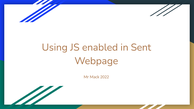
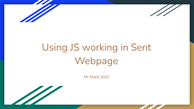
enabled: enabled -> working (100, 47)
